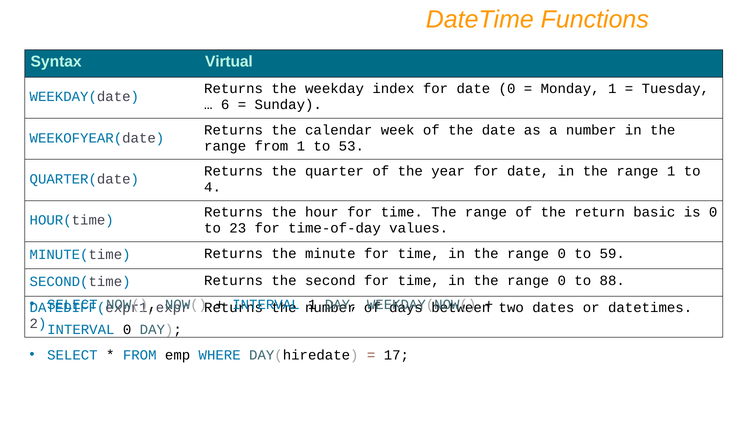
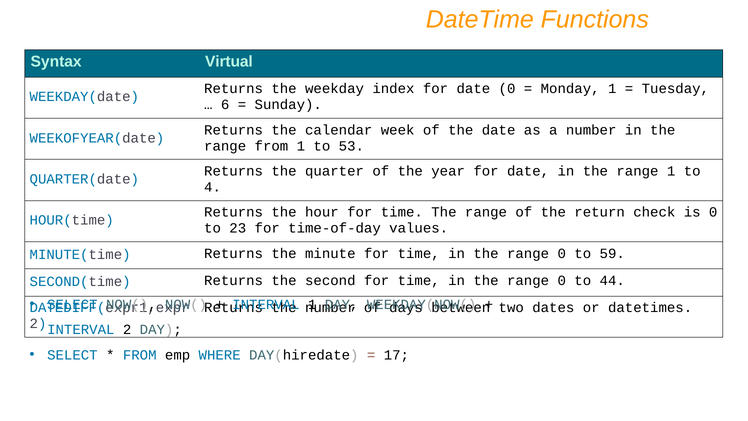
basic: basic -> check (654, 212)
88: 88 -> 44 (612, 280)
INTERVAL 0: 0 -> 2 (127, 329)
